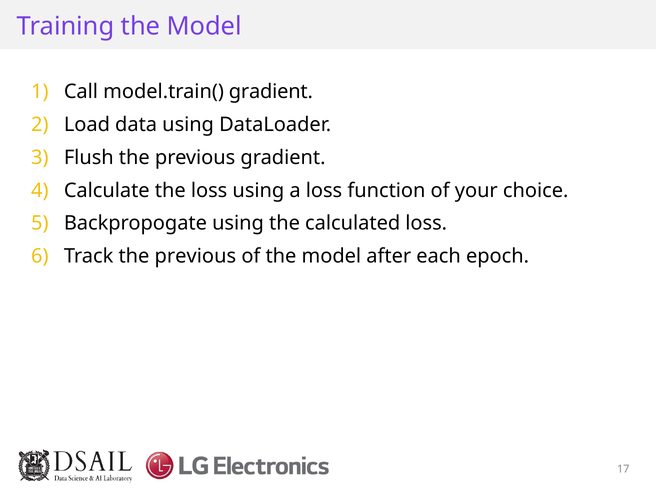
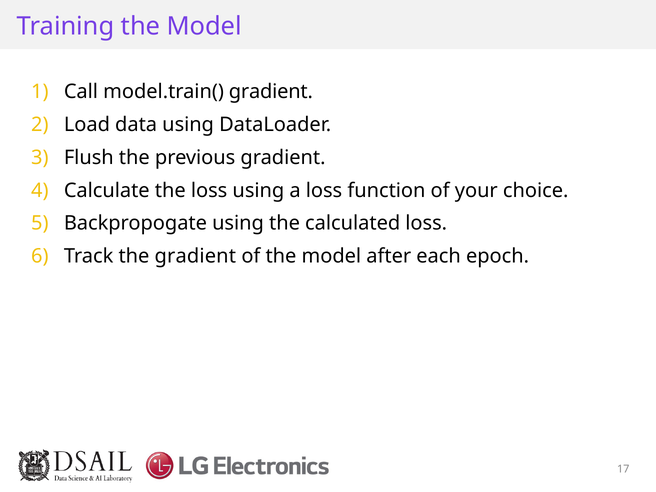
Track the previous: previous -> gradient (195, 256)
